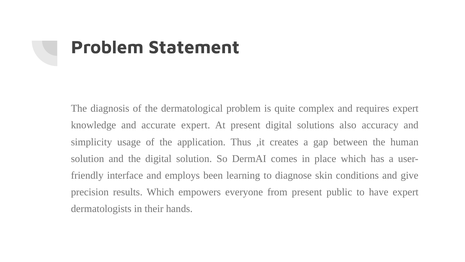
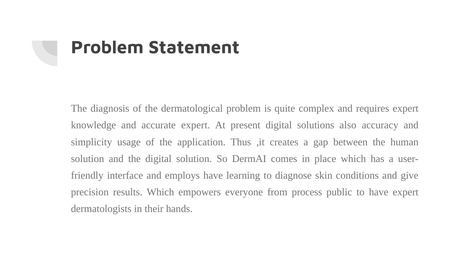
employs been: been -> have (213, 175)
from present: present -> process (307, 192)
